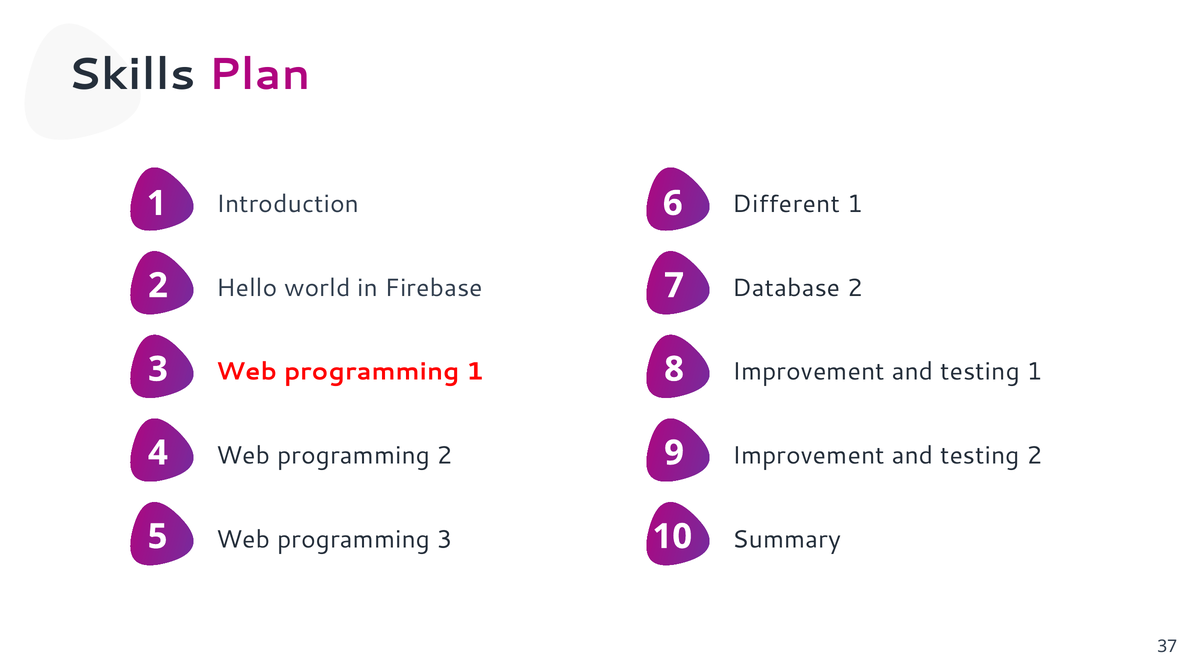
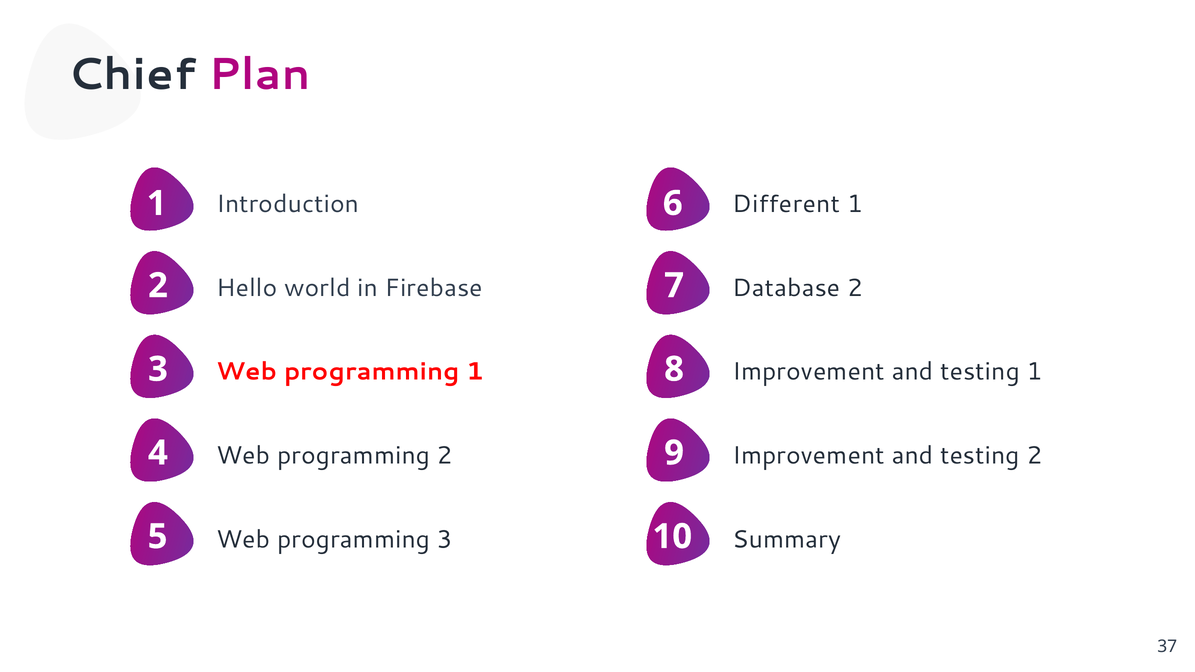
Skills: Skills -> Chief (132, 74)
